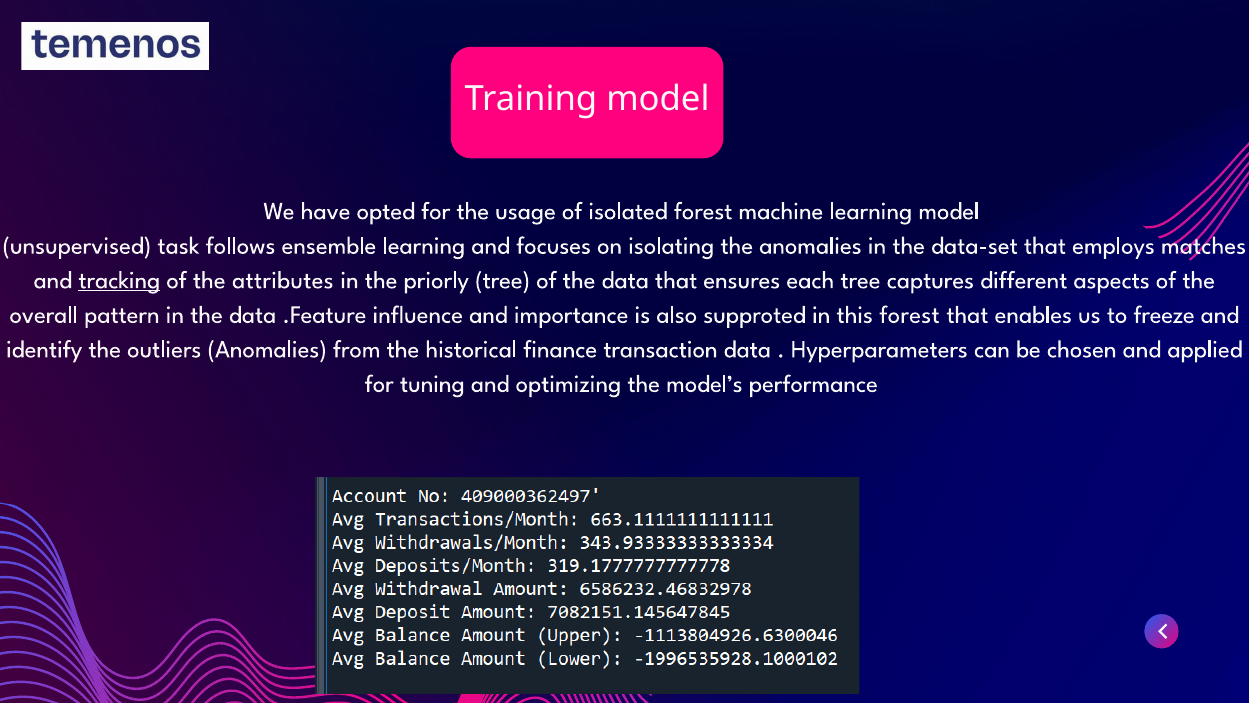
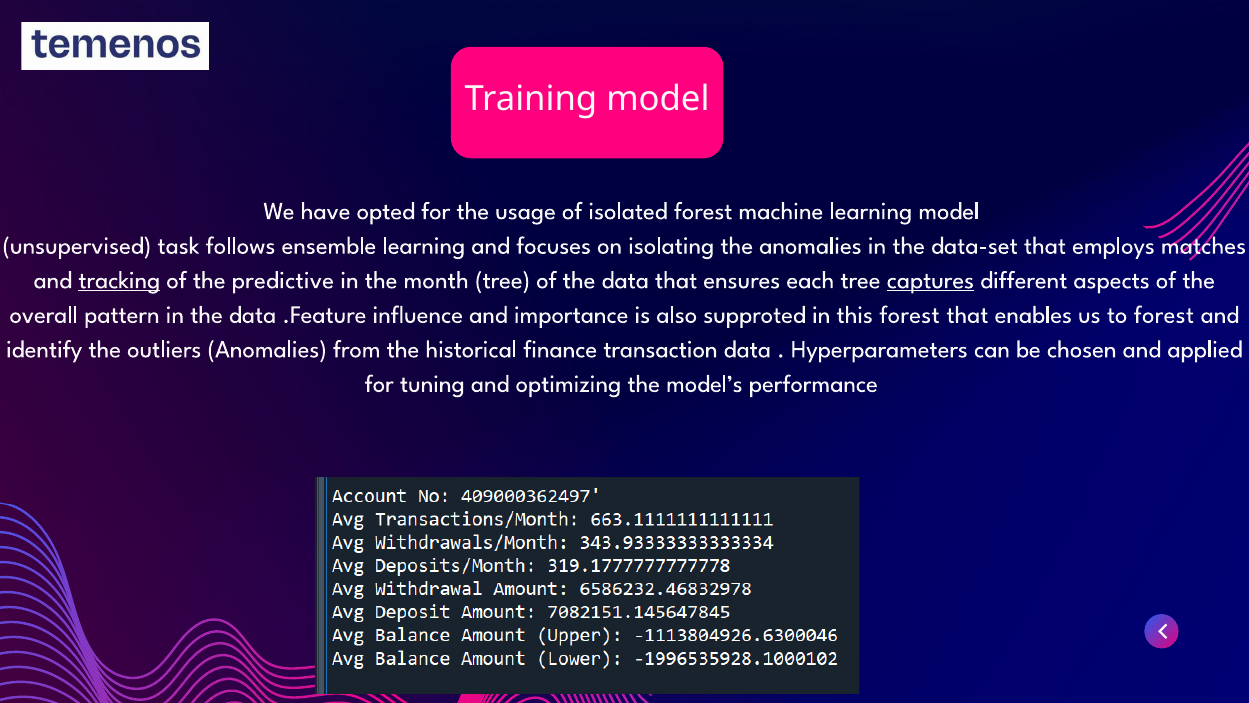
attributes: attributes -> predictive (283, 280)
priorly: priorly -> month (436, 280)
captures underline: none -> present (930, 280)
to freeze: freeze -> forest (1164, 314)
